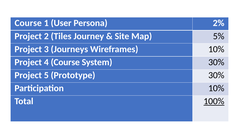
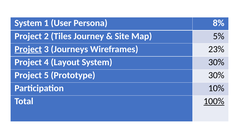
Course: Course -> System (28, 23)
2%: 2% -> 8% (219, 23)
Project underline: none -> present (28, 49)
Wireframes 10%: 10% -> 23% (216, 49)
4 Course: Course -> Layout (65, 62)
